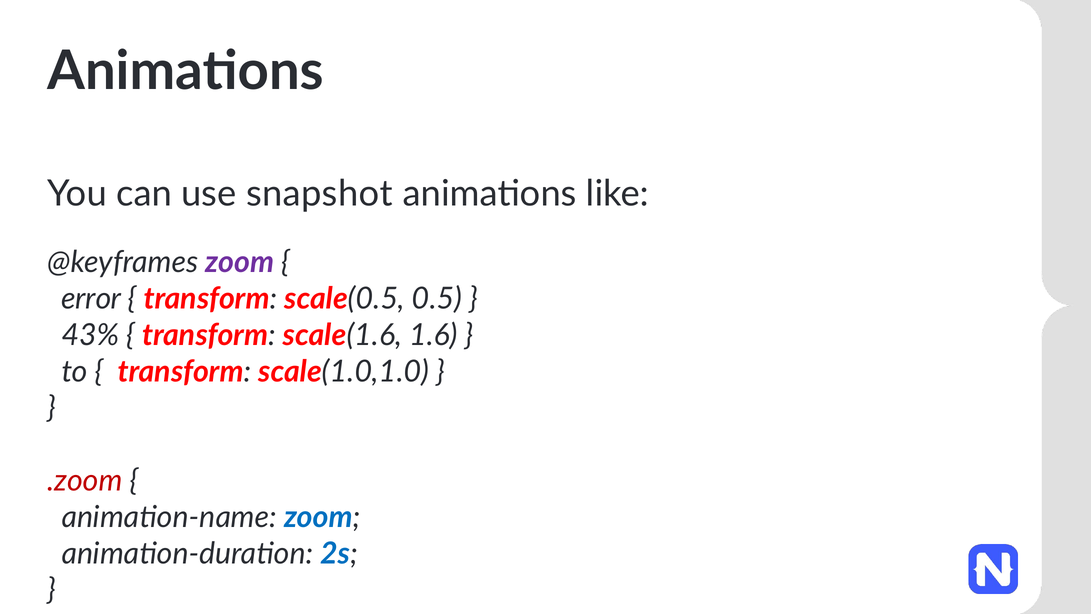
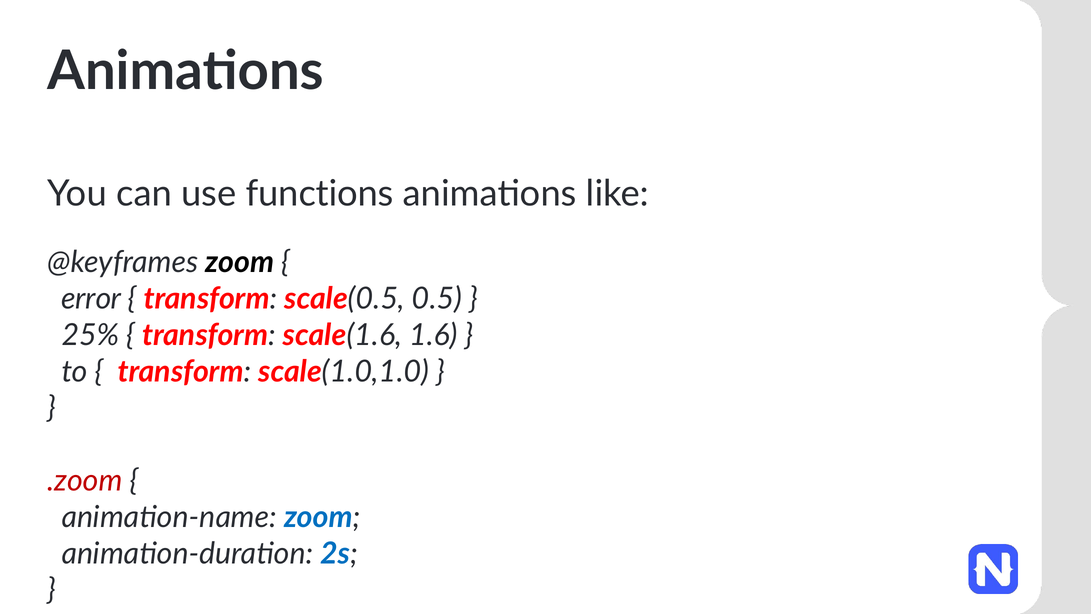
snapshot: snapshot -> functions (320, 194)
zoom colour: purple -> black (240, 262)
43%: 43% -> 25% (90, 335)
